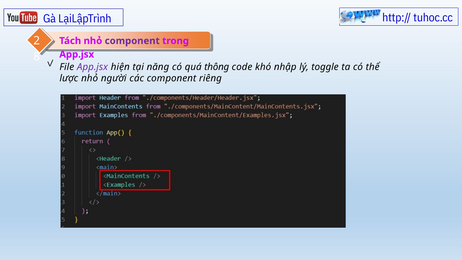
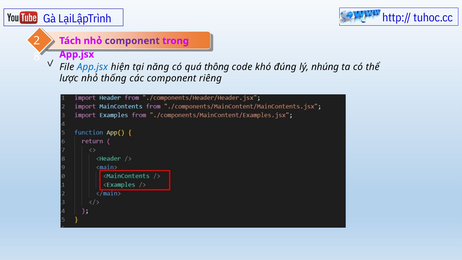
App.jsx colour: purple -> blue (92, 67)
nhập: nhập -> đúng (285, 67)
toggle: toggle -> nhúng (325, 67)
người: người -> thống (114, 78)
